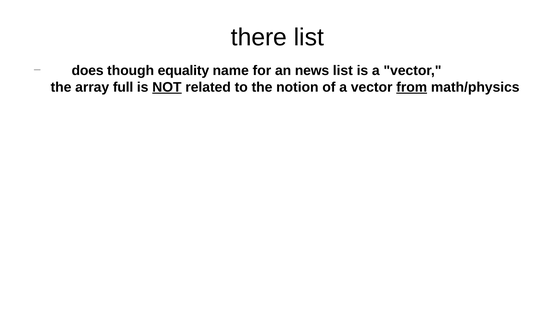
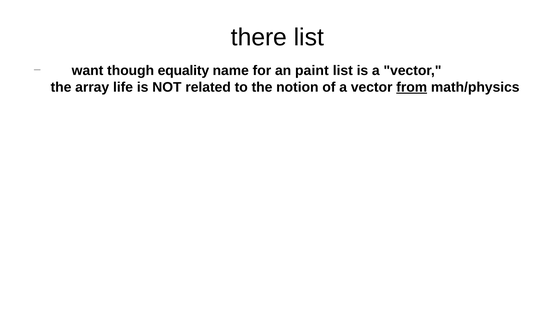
does: does -> want (88, 71)
news: news -> paint (312, 71)
full: full -> life (123, 87)
NOT underline: present -> none (167, 87)
